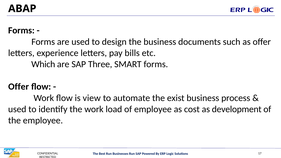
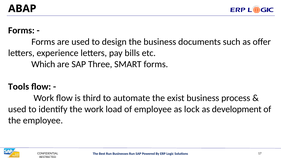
Offer: Offer -> Tools (19, 87)
view: view -> third (92, 98)
cost: cost -> lock (192, 109)
